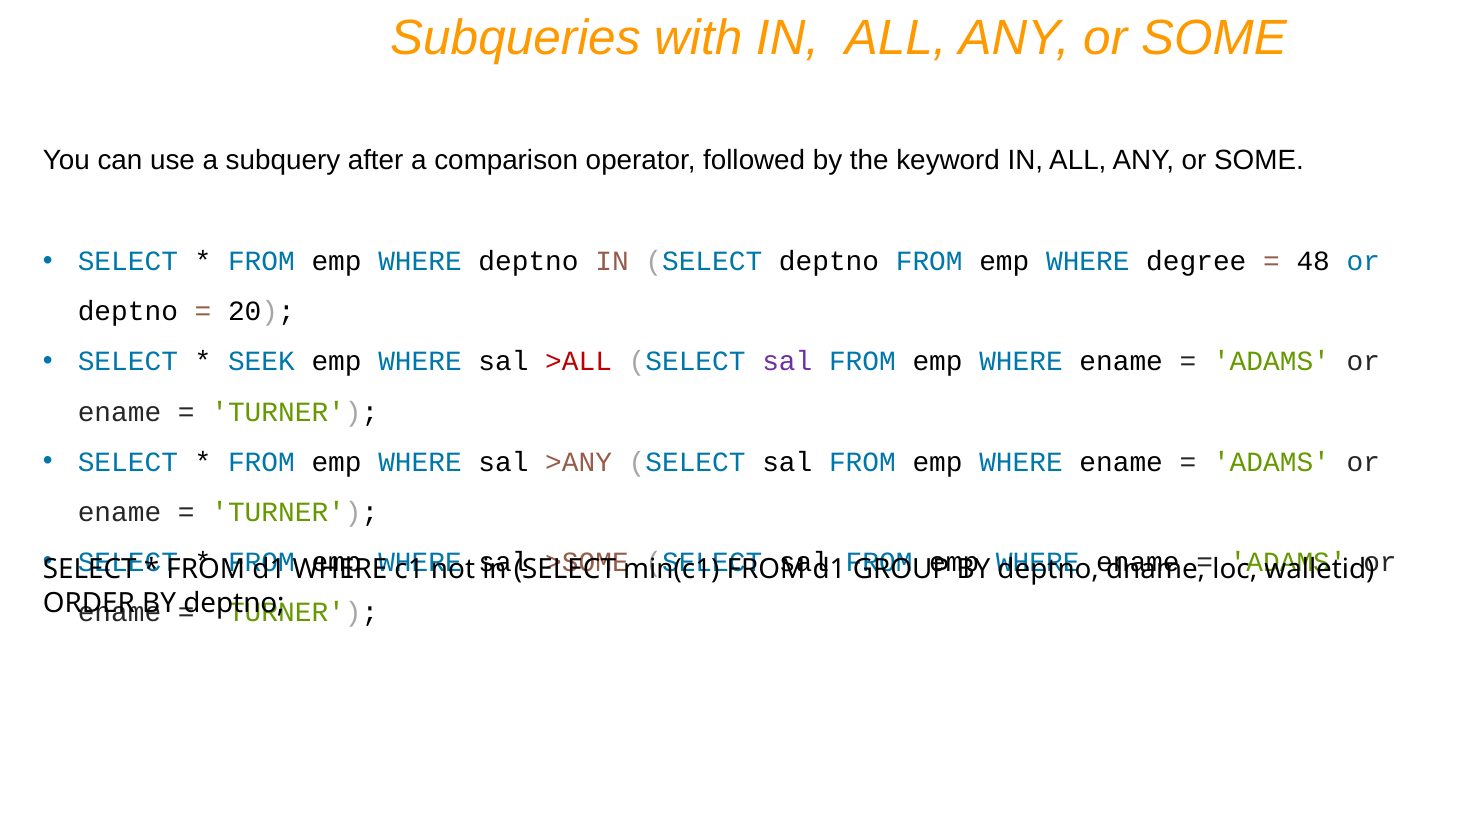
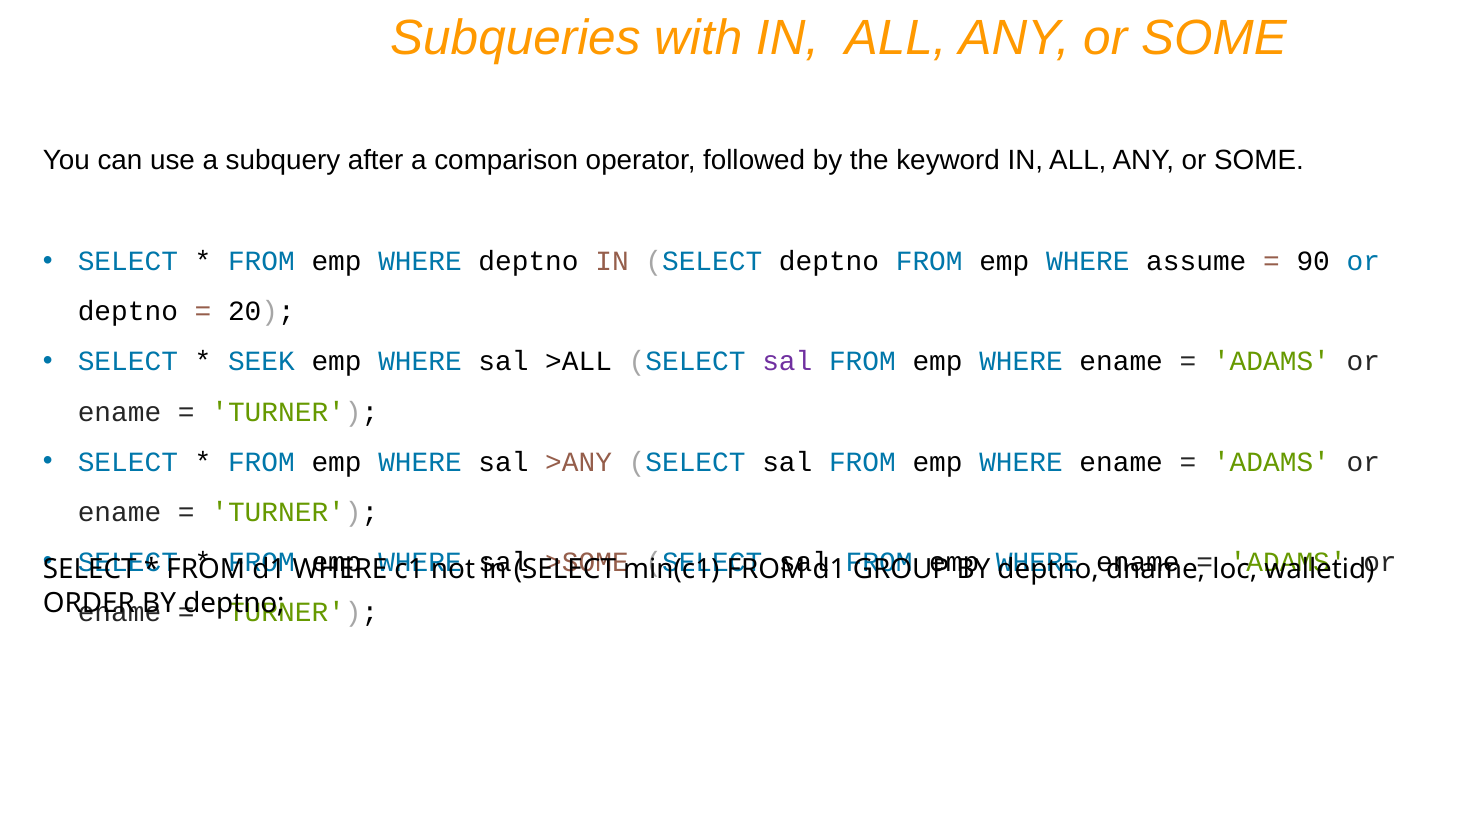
degree: degree -> assume (1196, 262)
48: 48 -> 90 (1313, 262)
>ALL colour: red -> black (579, 362)
